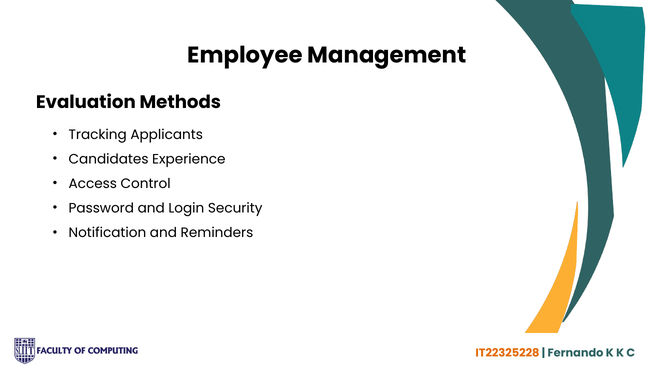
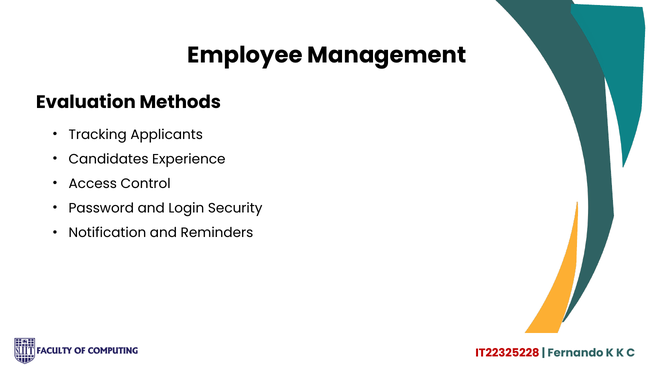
IT22325228 colour: orange -> red (507, 353)
